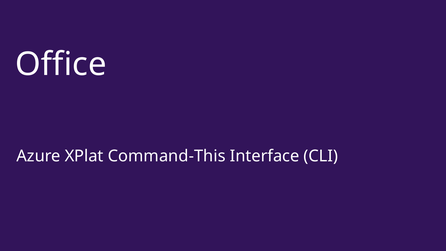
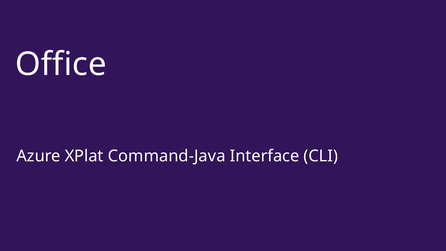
Command-This: Command-This -> Command-Java (167, 156)
